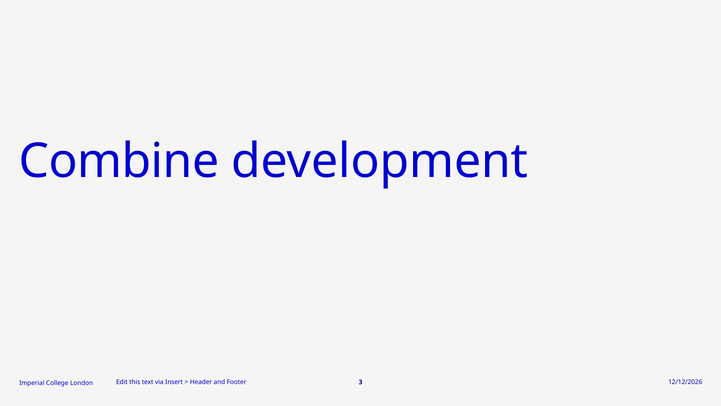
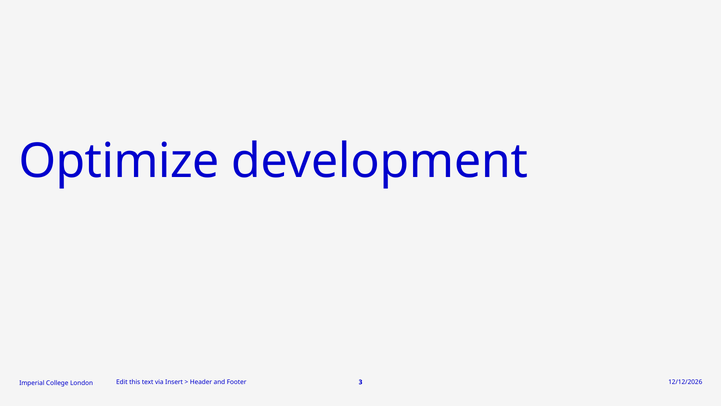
Combine: Combine -> Optimize (119, 161)
